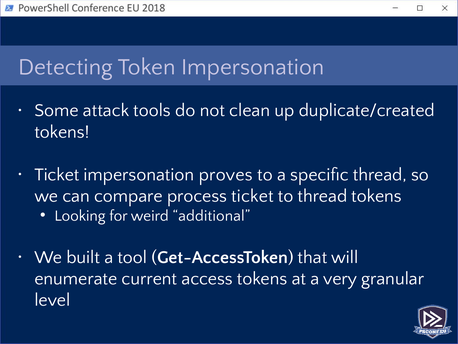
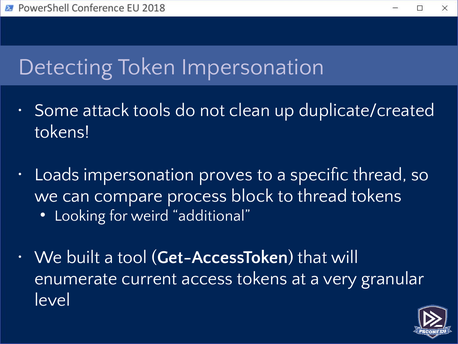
Ticket: Ticket -> Loads (57, 174)
process ticket: ticket -> block (252, 196)
